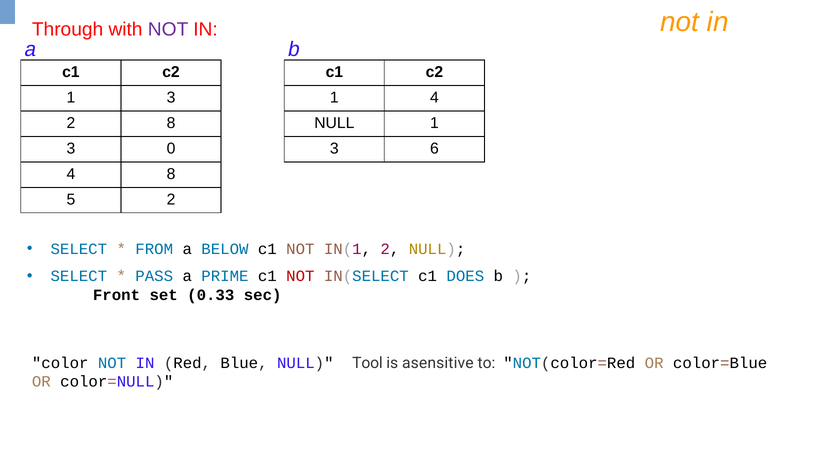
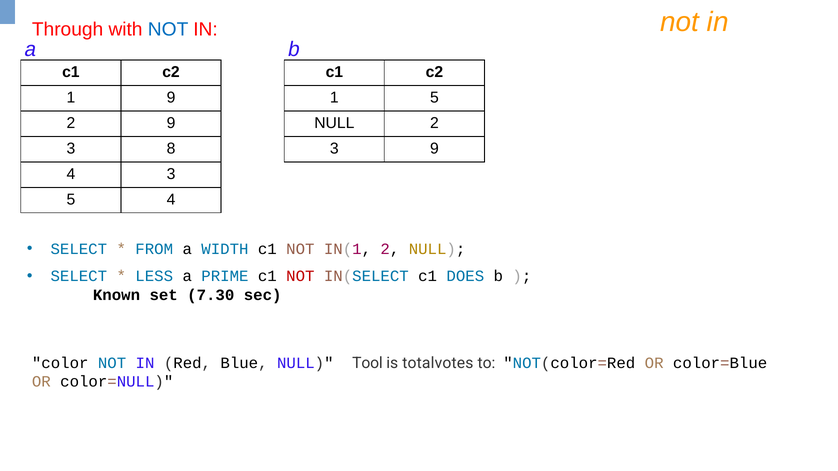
NOT colour: purple -> blue (168, 30)
3: 3 -> 9 (171, 98)
1 4: 4 -> 5 (434, 98)
2 8: 8 -> 9 (171, 123)
NULL 1: 1 -> 2 (434, 123)
0: 0 -> 8 (171, 149)
3 6: 6 -> 9 (434, 149)
4 8: 8 -> 3 (171, 174)
5 2: 2 -> 4 (171, 200)
BELOW: BELOW -> WIDTH (225, 249)
PASS: PASS -> LESS (154, 276)
Front: Front -> Known (117, 295)
0.33: 0.33 -> 7.30 (211, 295)
asensitive: asensitive -> totalvotes (438, 363)
